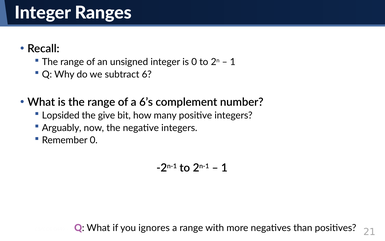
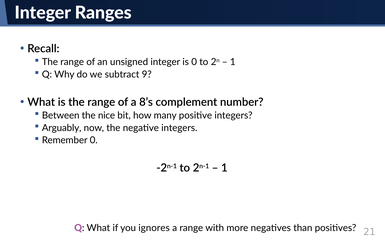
6: 6 -> 9 (147, 74)
6’s: 6’s -> 8’s (146, 102)
Lopsided: Lopsided -> Between (61, 115)
give: give -> nice (107, 115)
